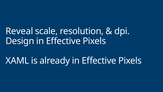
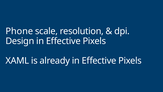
Reveal: Reveal -> Phone (19, 31)
